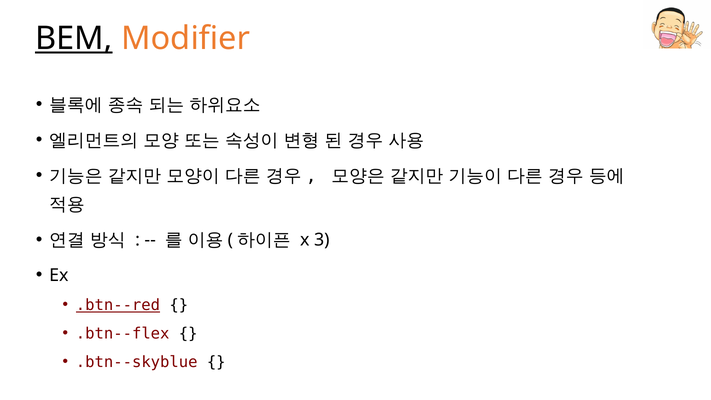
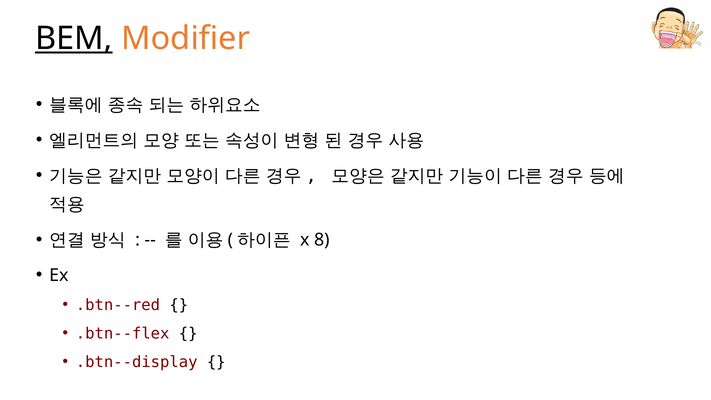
3: 3 -> 8 (322, 240)
.btn--red underline: present -> none (118, 305)
.btn--skyblue: .btn--skyblue -> .btn--display (137, 362)
